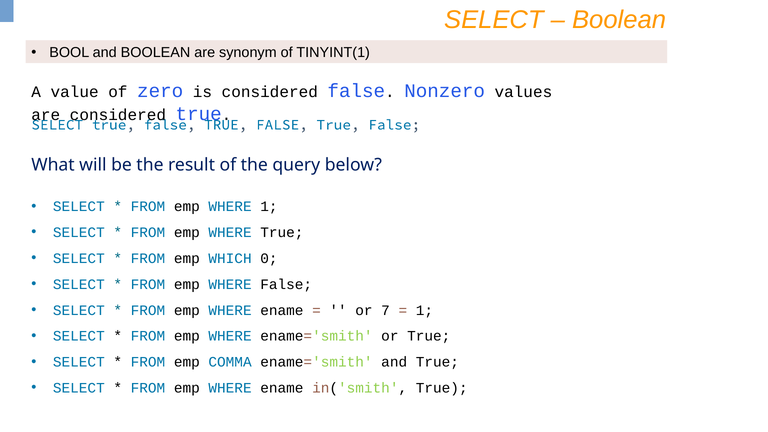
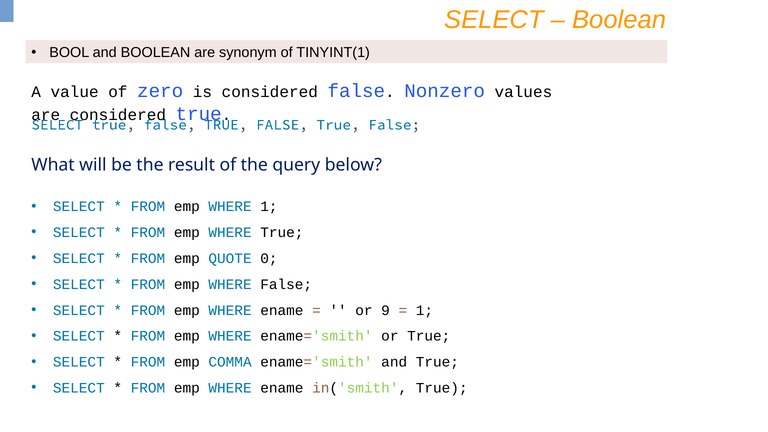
WHICH: WHICH -> QUOTE (230, 258)
7: 7 -> 9 (386, 310)
